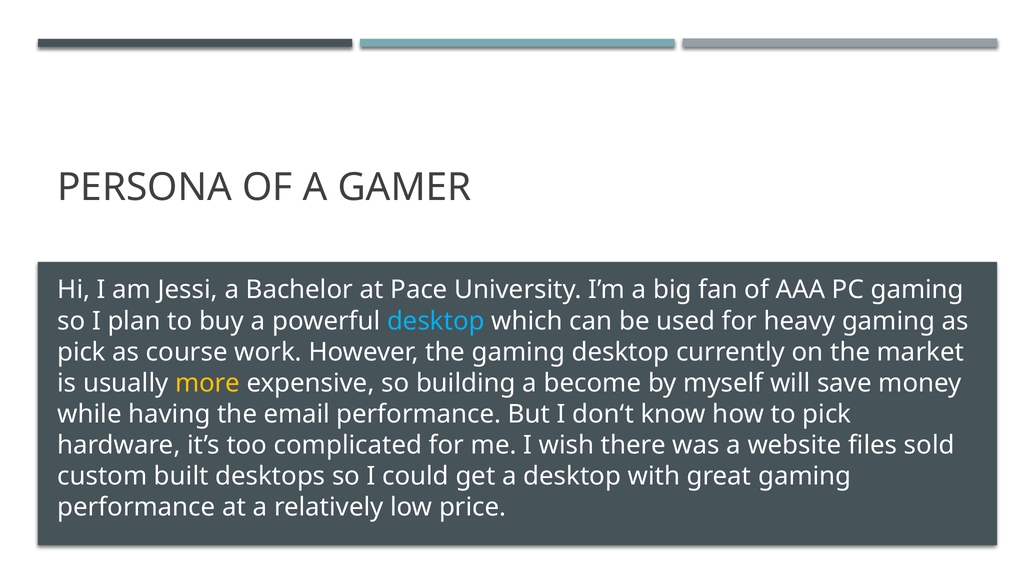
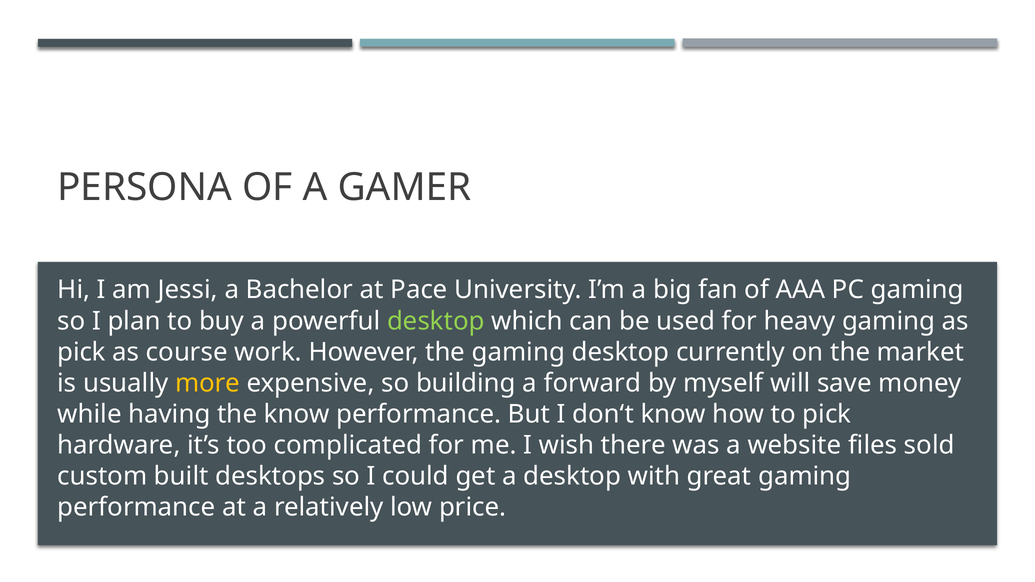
desktop colour: light blue -> light green (436, 321)
become: become -> forward (592, 383)
the email: email -> know (297, 414)
